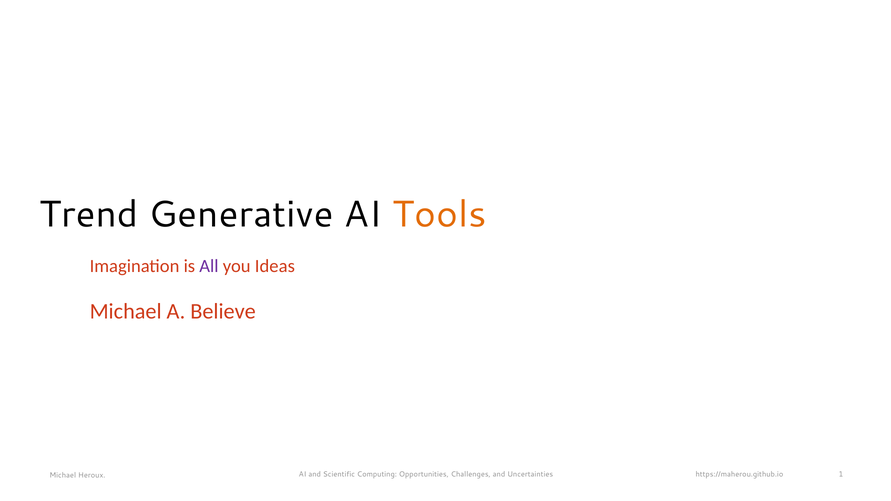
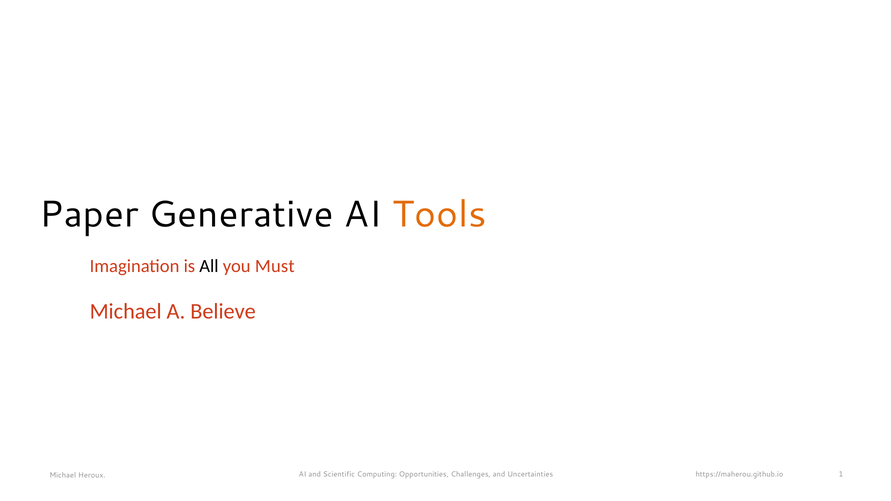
Trend: Trend -> Paper (89, 215)
All colour: purple -> black (209, 266)
Ideas: Ideas -> Must (275, 266)
